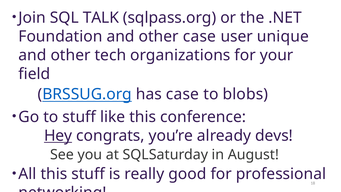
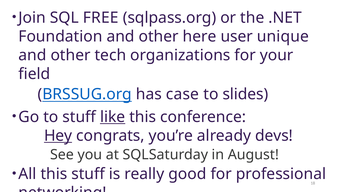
TALK: TALK -> FREE (101, 18)
other case: case -> here (200, 36)
blobs: blobs -> slides (245, 94)
like underline: none -> present (113, 117)
